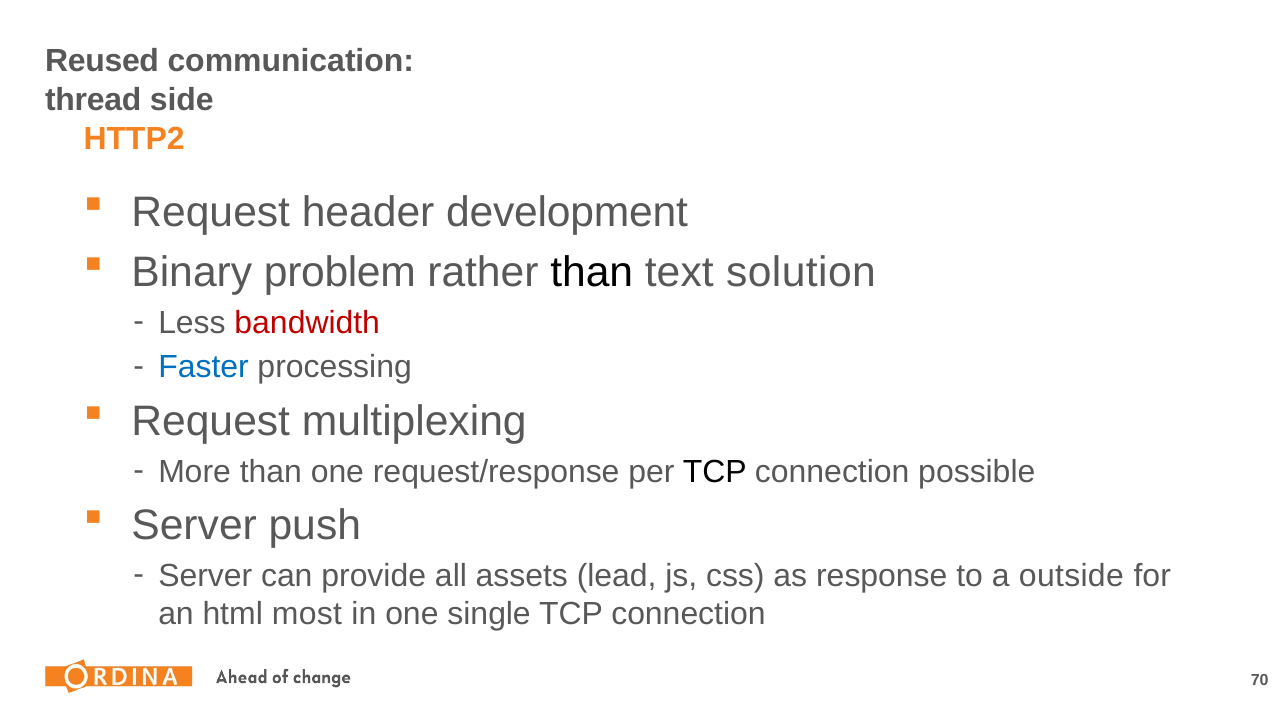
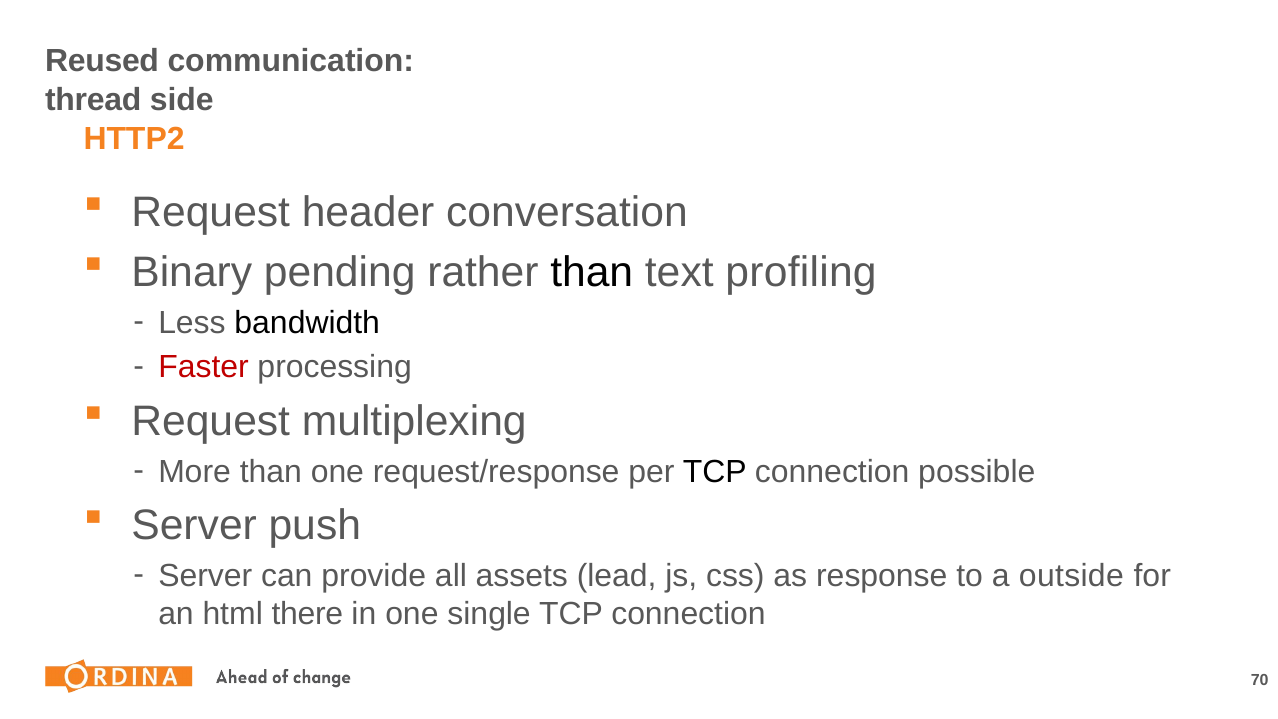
development: development -> conversation (567, 213)
problem: problem -> pending (340, 272)
solution: solution -> profiling (801, 272)
bandwidth colour: red -> black (307, 323)
Faster colour: blue -> red (204, 367)
most: most -> there (307, 614)
